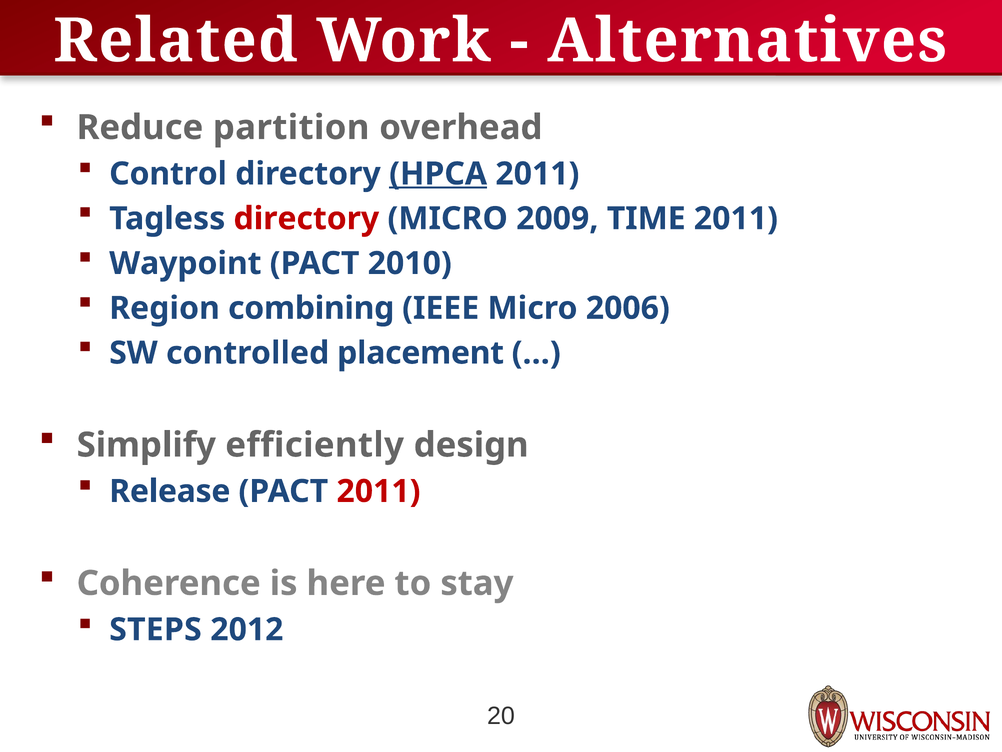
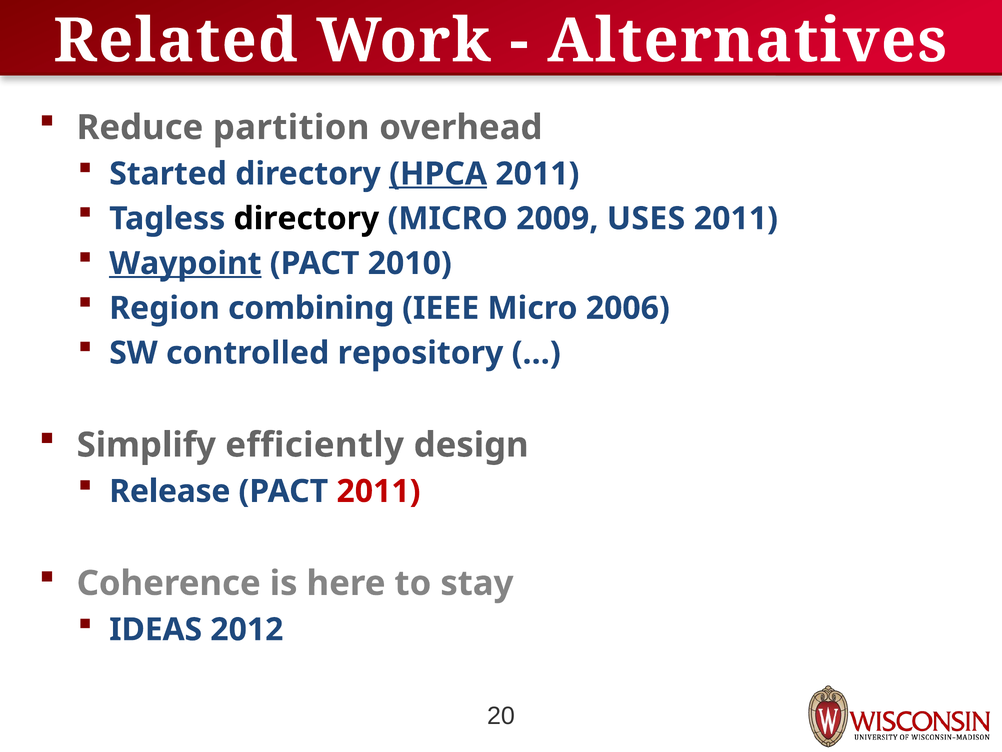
Control: Control -> Started (168, 174)
directory colour: red -> black (306, 218)
TIME: TIME -> USES (646, 218)
Waypoint underline: none -> present (185, 263)
placement: placement -> repository (420, 353)
STEPS: STEPS -> IDEAS (156, 629)
